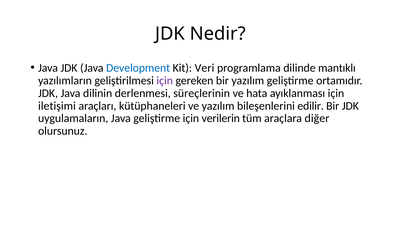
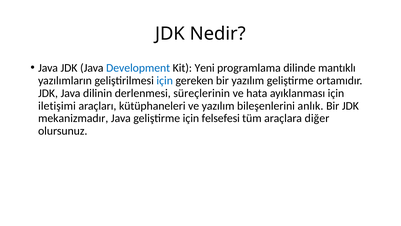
Veri: Veri -> Yeni (205, 68)
için colour: purple -> blue (165, 80)
edilir: edilir -> anlık (311, 106)
uygulamaların: uygulamaların -> mekanizmadır (73, 118)
verilerin: verilerin -> felsefesi (221, 118)
